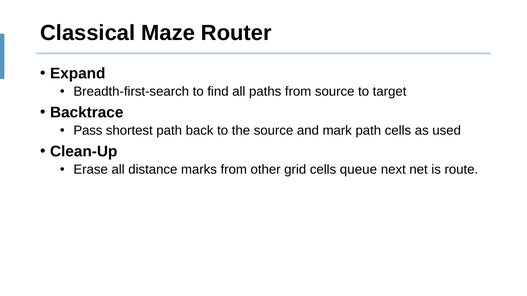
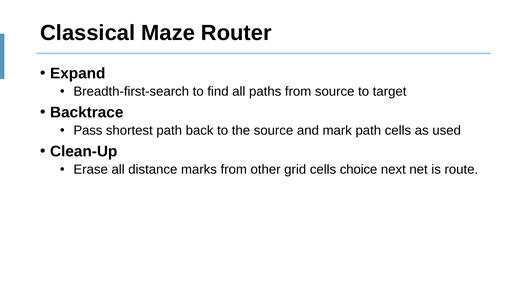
queue: queue -> choice (359, 170)
